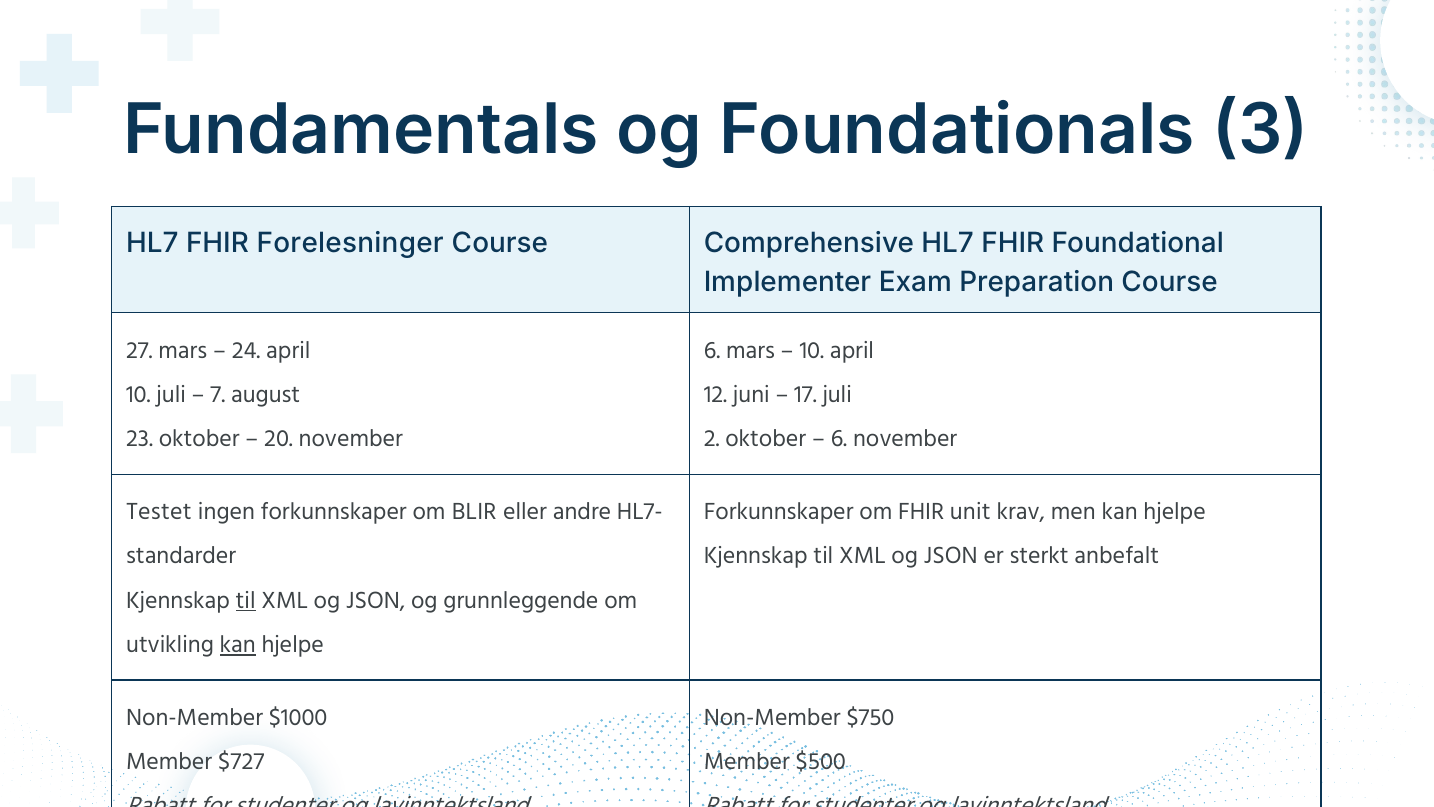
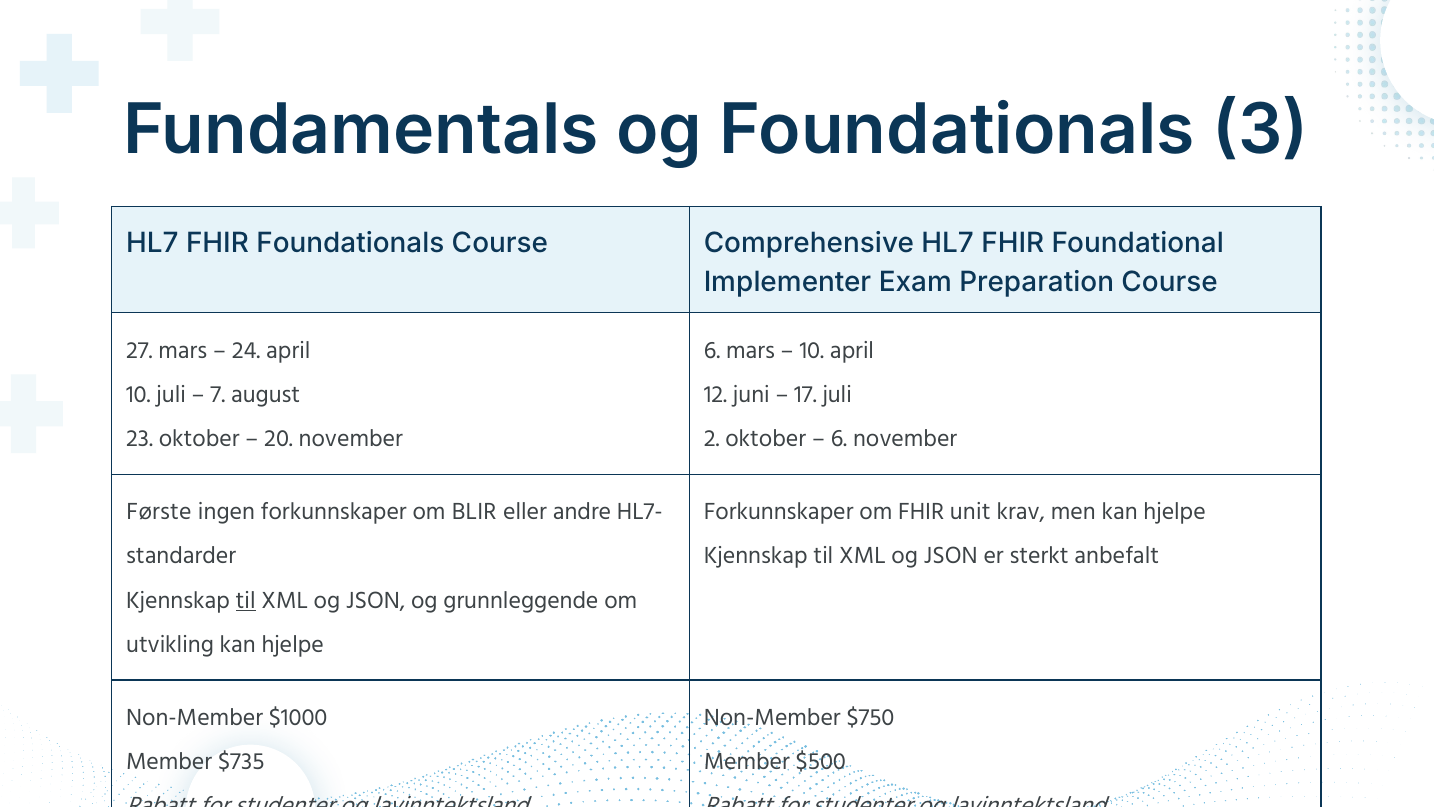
FHIR Forelesninger: Forelesninger -> Foundationals (350, 244)
Testet: Testet -> Første (159, 512)
kan underline: present -> none (238, 644)
$727: $727 -> $735 (241, 761)
